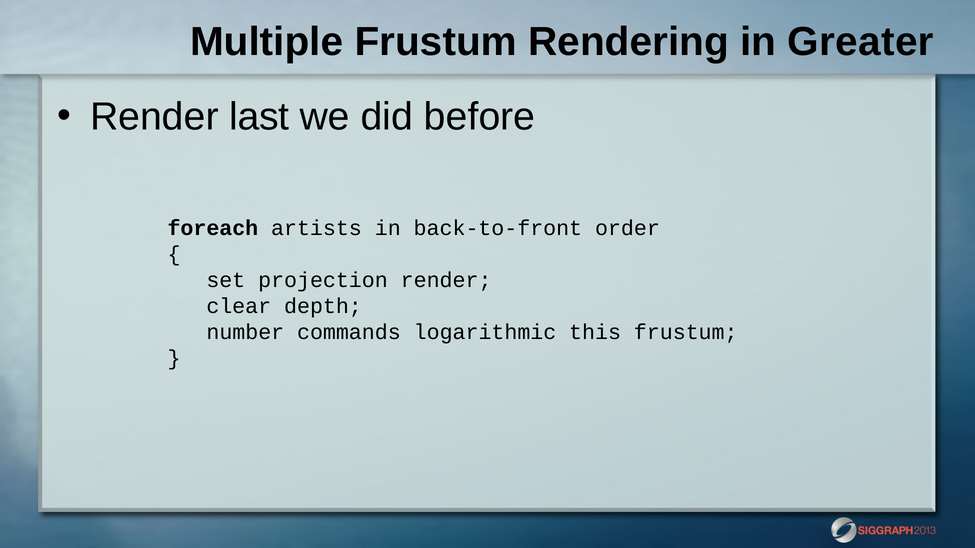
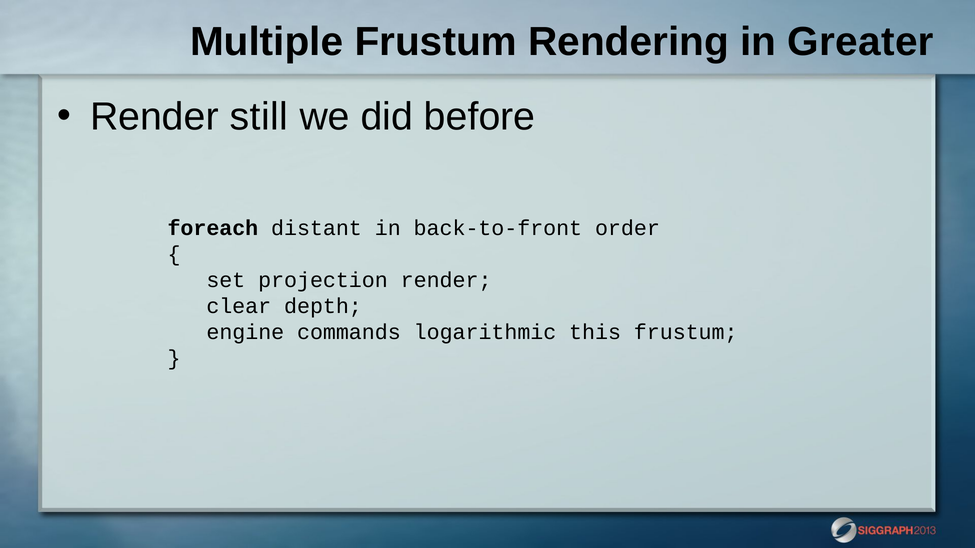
last: last -> still (259, 117)
artists: artists -> distant (316, 228)
number: number -> engine (245, 332)
